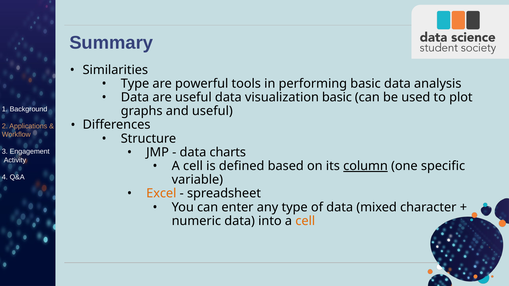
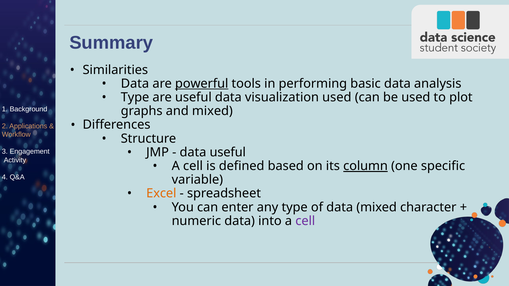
Type: Type -> Data (135, 84)
powerful underline: none -> present (202, 84)
Data: Data -> Type (135, 97)
visualization basic: basic -> used (337, 97)
and useful: useful -> mixed (212, 111)
data charts: charts -> useful (228, 152)
cell colour: orange -> purple (305, 221)
